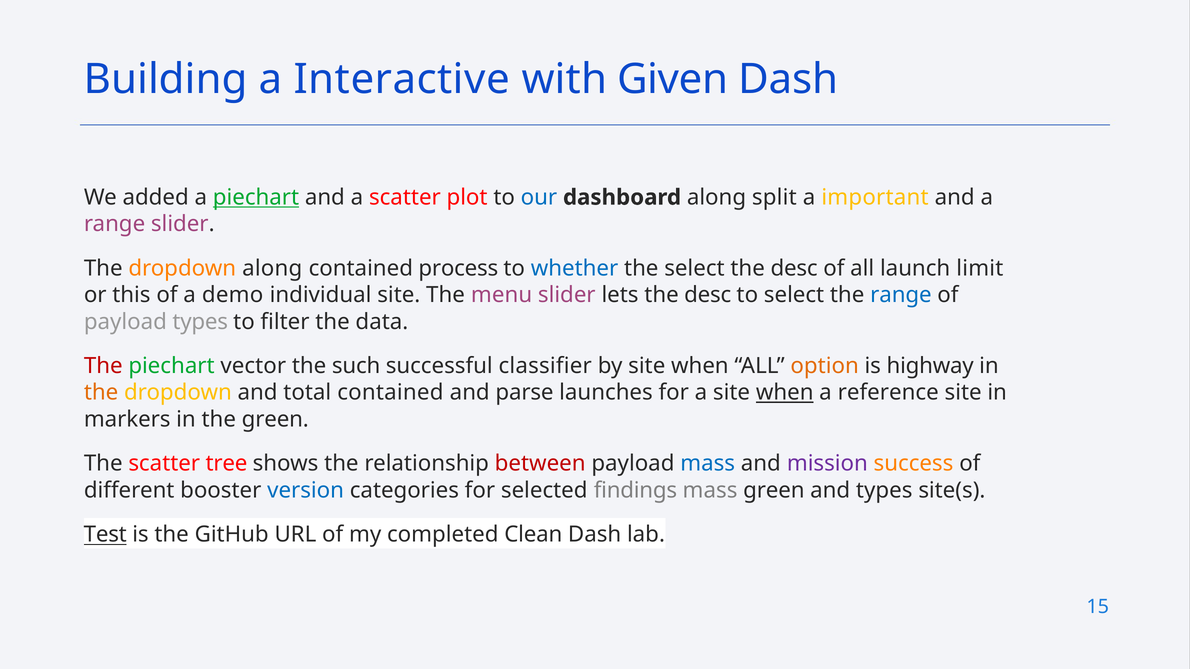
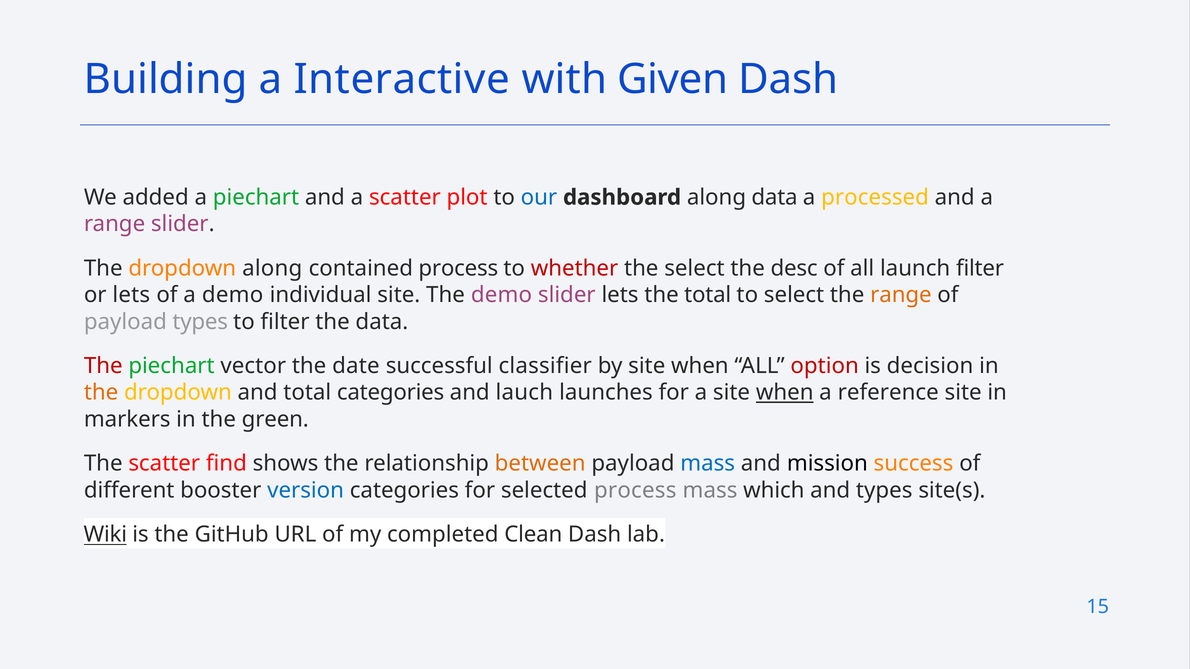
piechart underline: present -> none (256, 197)
along split: split -> data (775, 197)
important: important -> processed (875, 197)
whether colour: blue -> red (575, 268)
launch limit: limit -> filter (980, 268)
or this: this -> lets (131, 295)
The menu: menu -> demo (502, 295)
lets the desc: desc -> total (708, 295)
range colour: blue -> orange (901, 295)
such: such -> date (356, 366)
option colour: orange -> red (825, 366)
highway: highway -> decision (930, 366)
total contained: contained -> categories (391, 393)
parse: parse -> lauch (524, 393)
tree: tree -> find (226, 464)
between colour: red -> orange (540, 464)
mission colour: purple -> black (827, 464)
selected findings: findings -> process (635, 491)
mass green: green -> which (774, 491)
Test: Test -> Wiki (105, 535)
